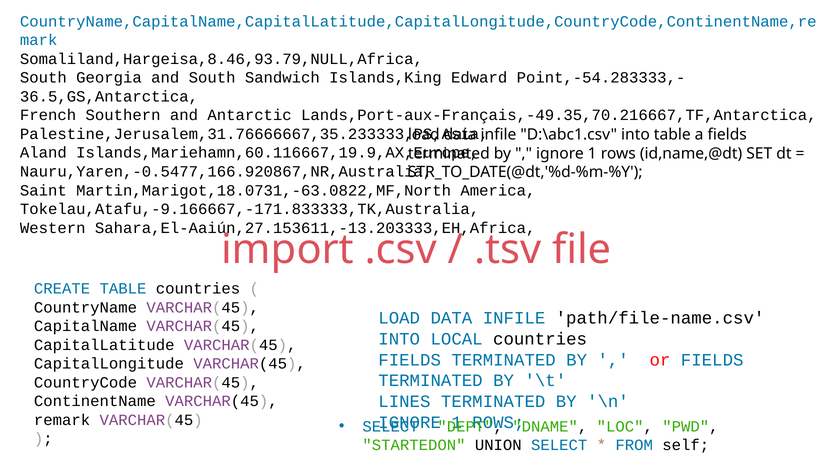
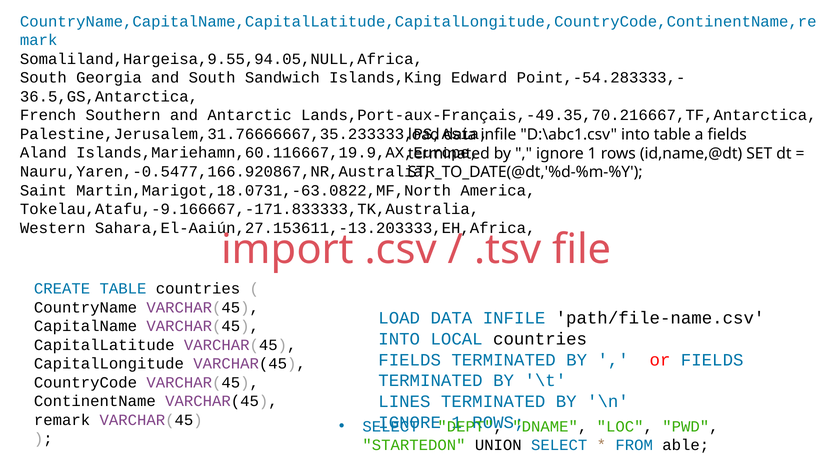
Somaliland,Hargeisa,8.46,93.79,NULL,Africa: Somaliland,Hargeisa,8.46,93.79,NULL,Africa -> Somaliland,Hargeisa,9.55,94.05,NULL,Africa (221, 59)
self: self -> able (686, 445)
